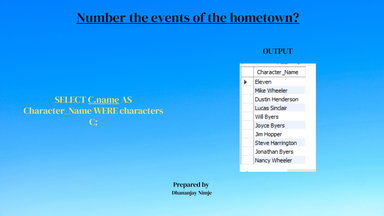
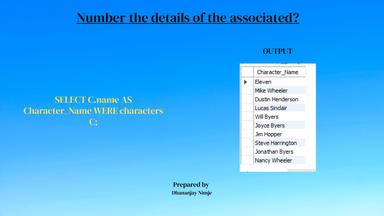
events: events -> details (171, 18)
hometown: hometown -> associated (265, 18)
C.name underline: present -> none (104, 100)
